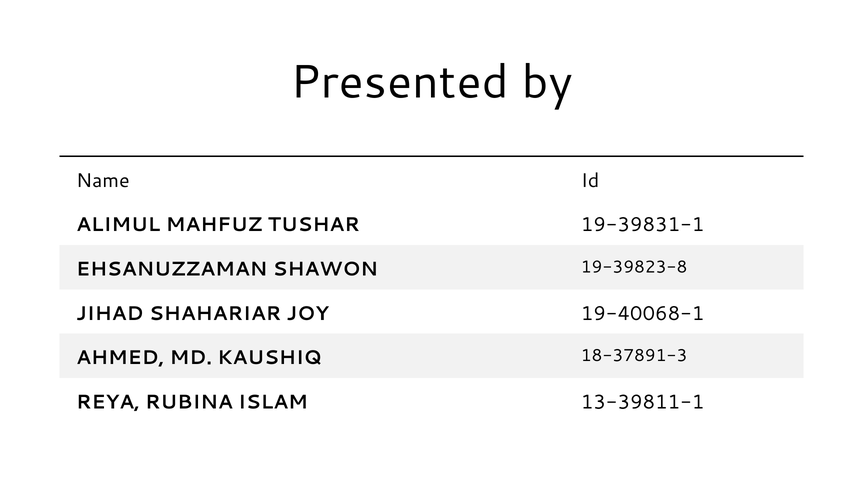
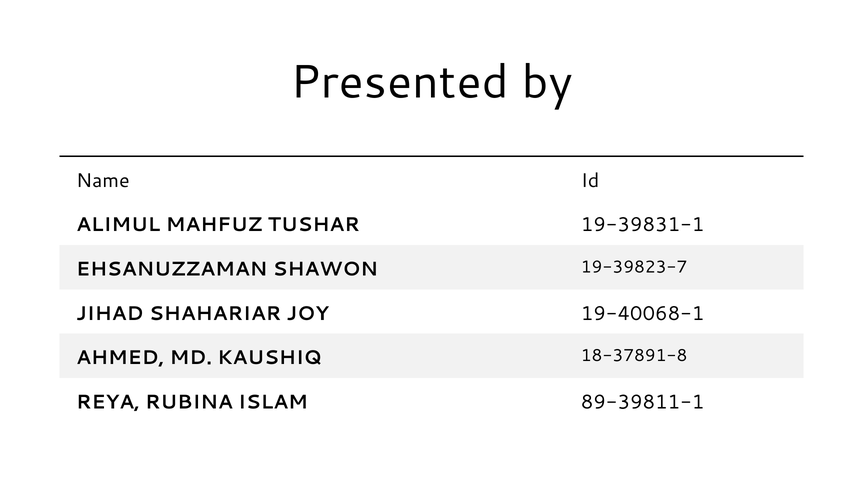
19-39823-8: 19-39823-8 -> 19-39823-7 (634, 267)
18-37891-3: 18-37891-3 -> 18-37891-8 (634, 355)
13-39811-1: 13-39811-1 -> 89-39811-1 (643, 402)
